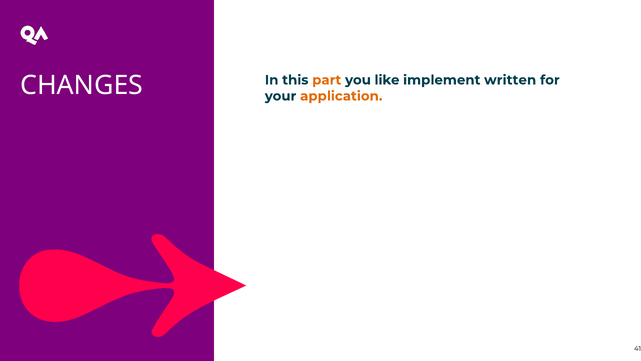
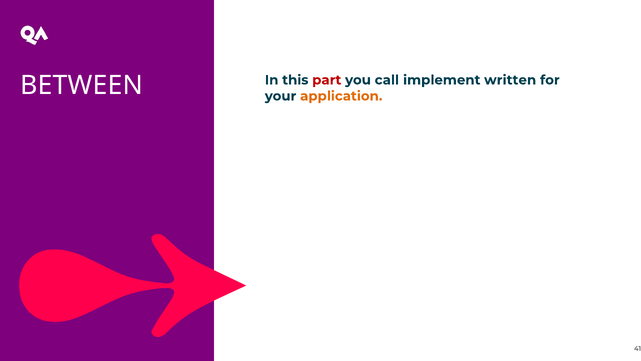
CHANGES: CHANGES -> BETWEEN (82, 85)
part colour: orange -> red (327, 80)
like: like -> call (387, 80)
